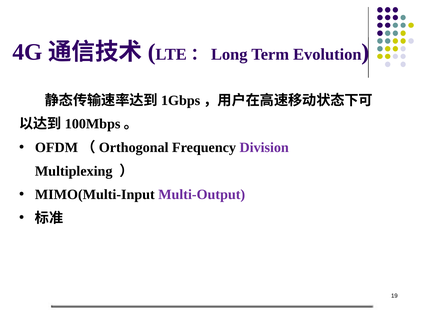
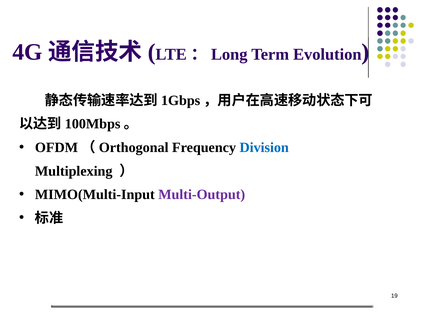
Division colour: purple -> blue (264, 147)
